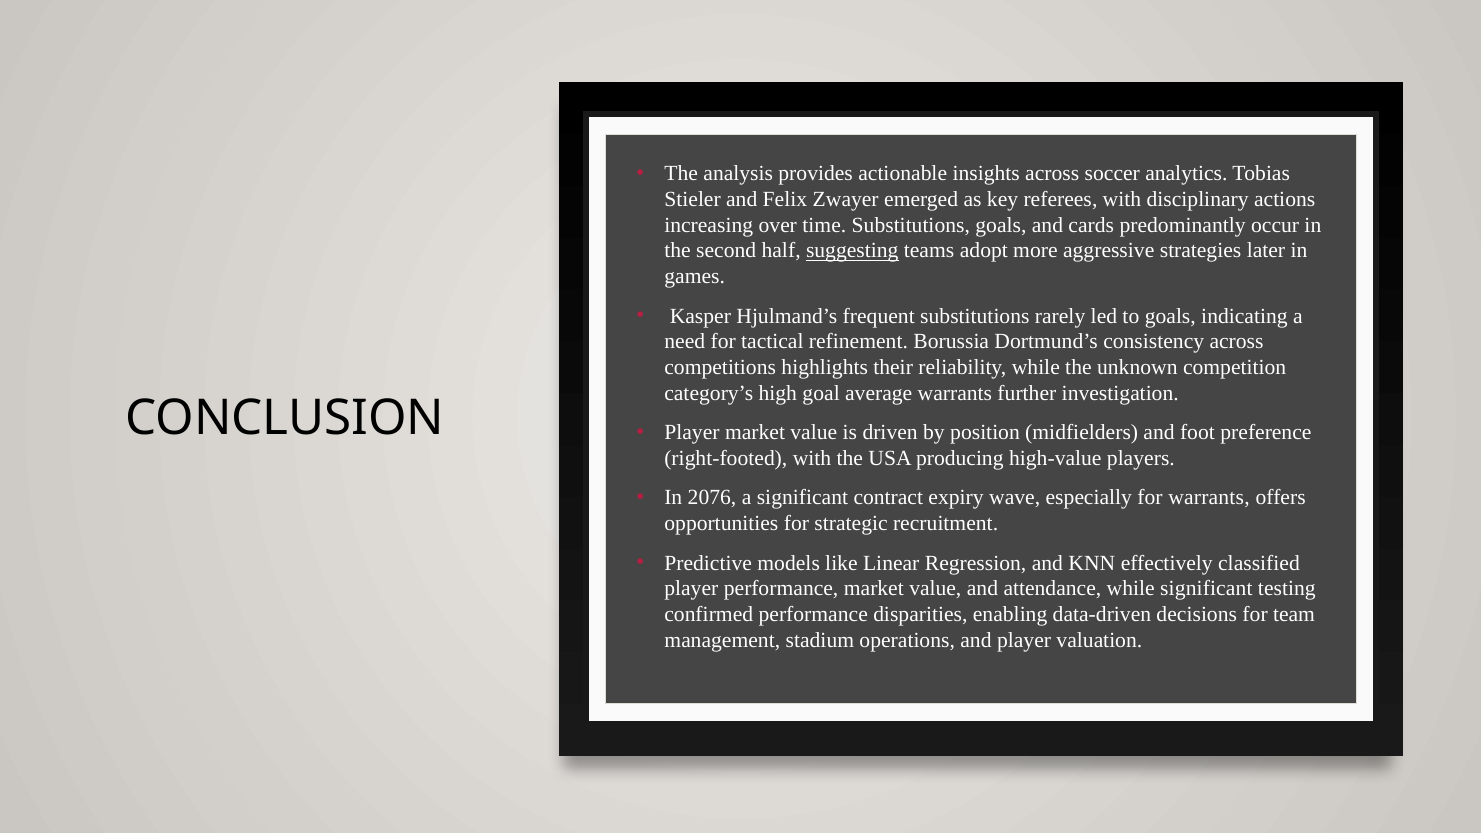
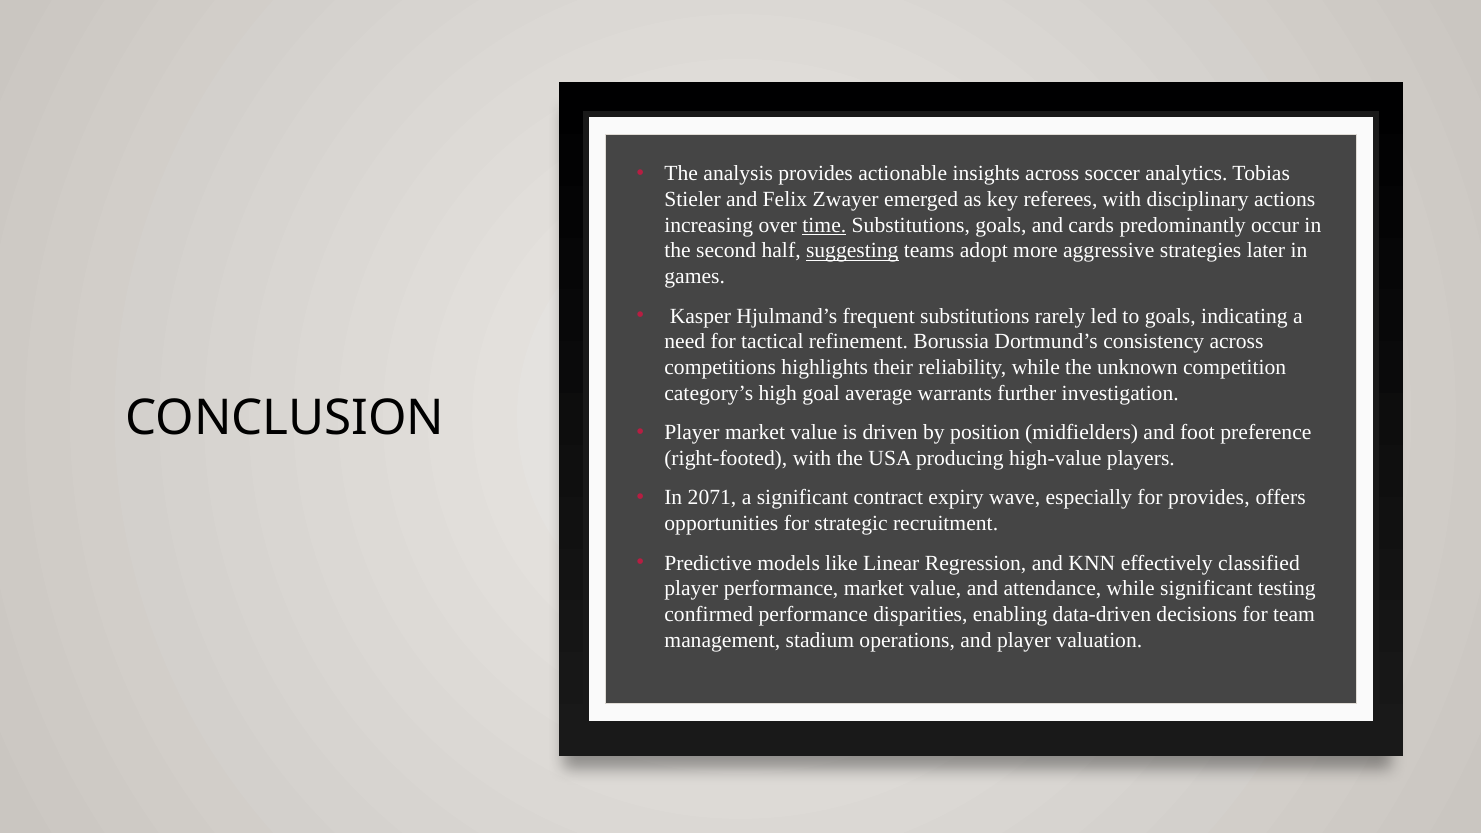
time underline: none -> present (824, 225)
2076: 2076 -> 2071 (712, 498)
for warrants: warrants -> provides (1209, 498)
